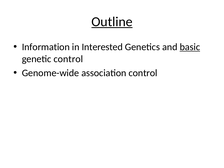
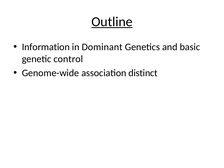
Interested: Interested -> Dominant (102, 47)
basic underline: present -> none (190, 47)
association control: control -> distinct (143, 73)
